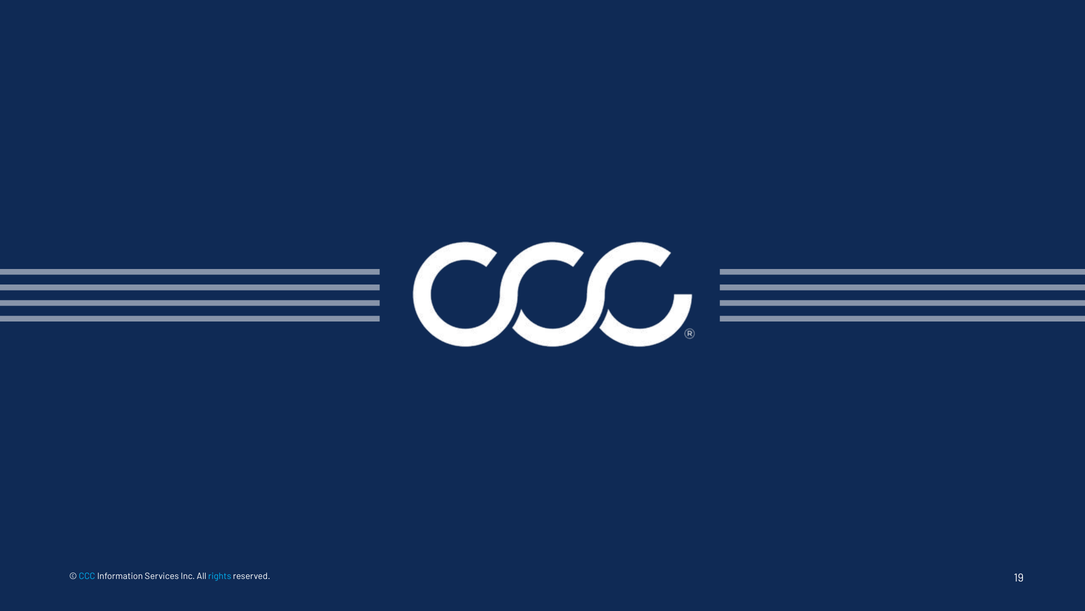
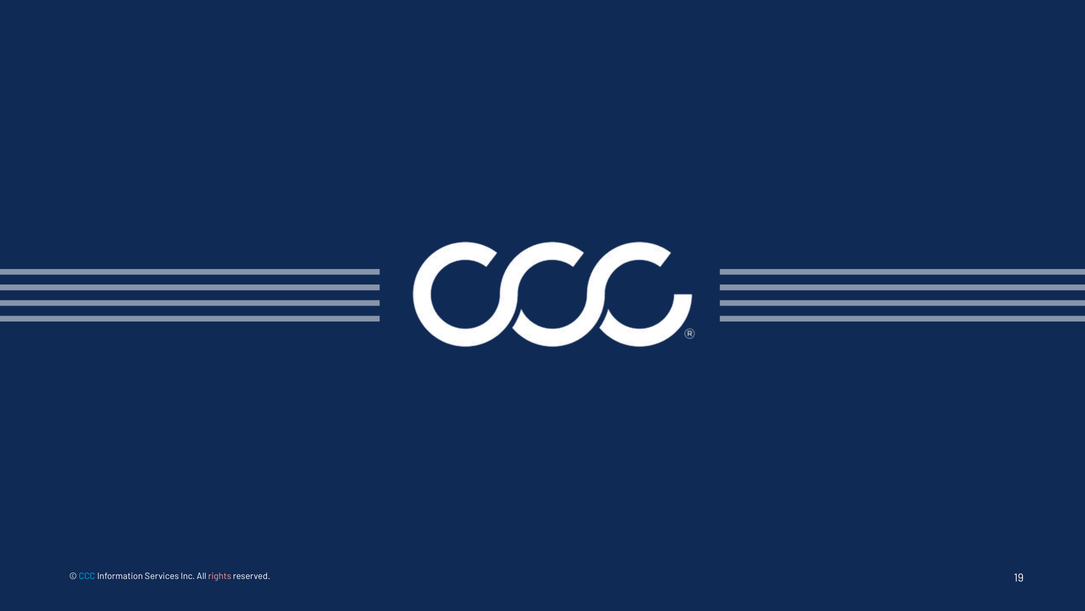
rights colour: light blue -> pink (220, 576)
